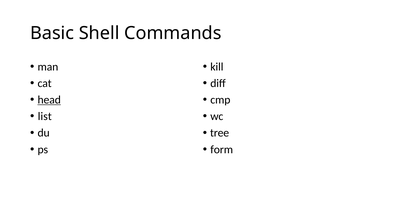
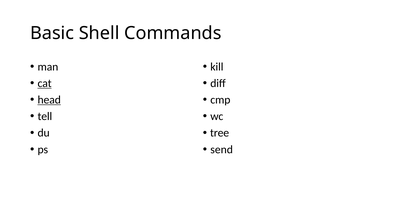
cat underline: none -> present (45, 83)
list: list -> tell (45, 116)
form: form -> send (222, 150)
